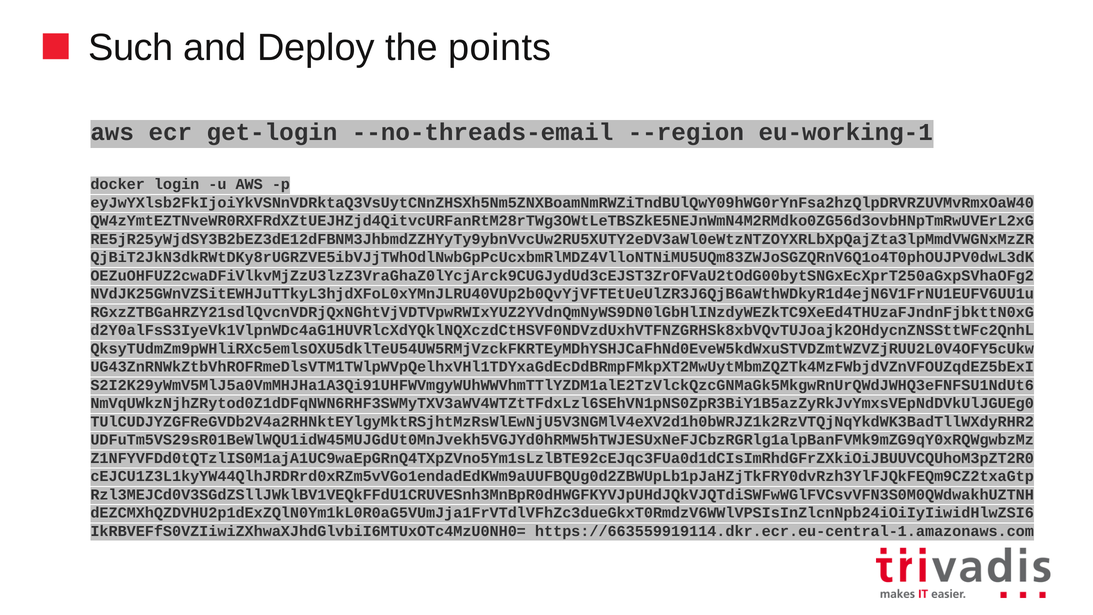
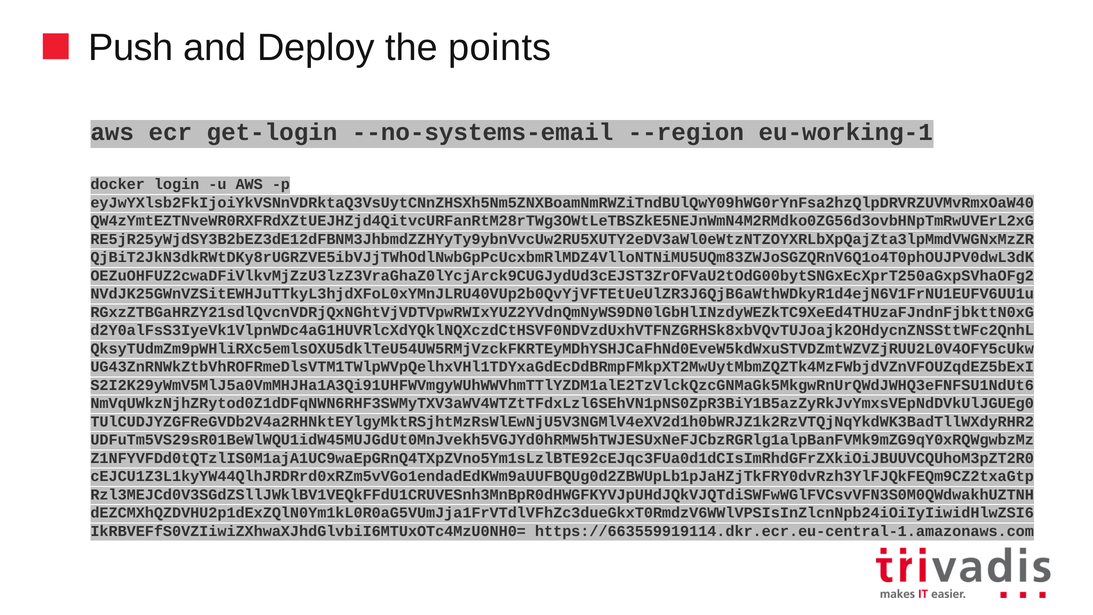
Such: Such -> Push (131, 48)
--no-threads-email: --no-threads-email -> --no-systems-email (483, 132)
